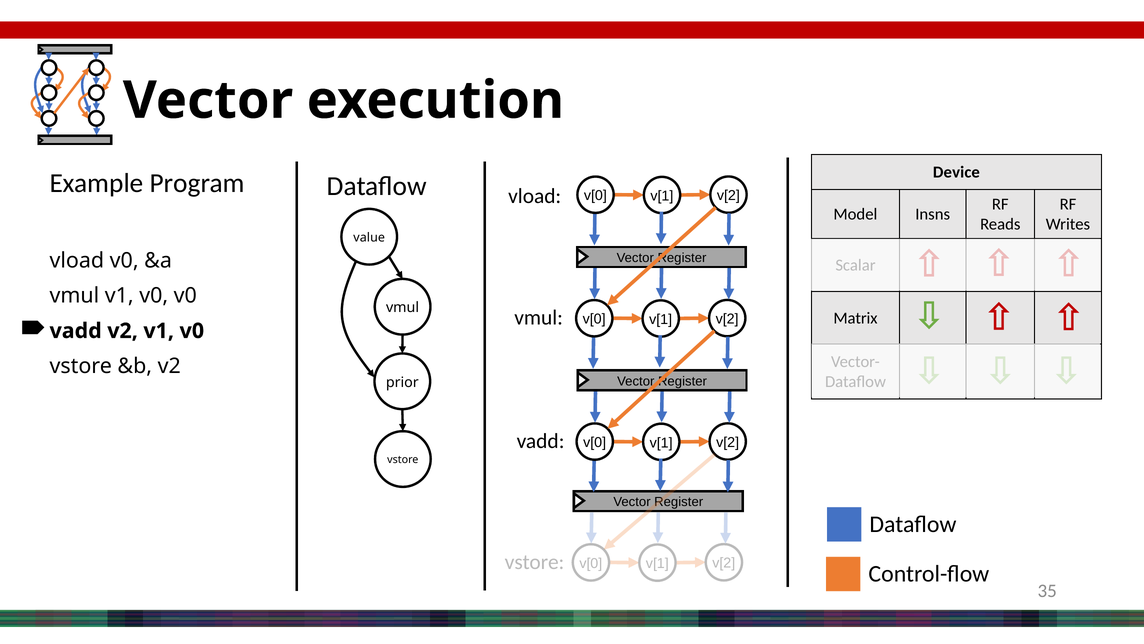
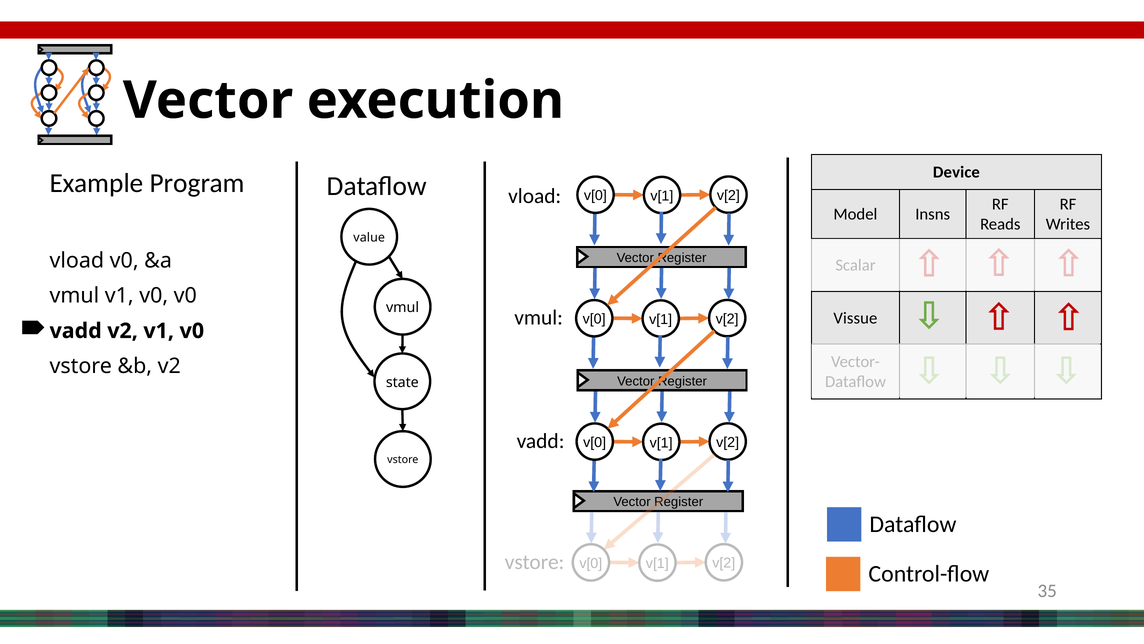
Matrix: Matrix -> Vissue (855, 318)
prior: prior -> state (402, 382)
